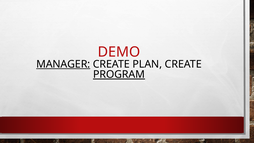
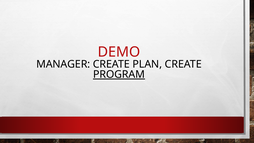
MANAGER underline: present -> none (63, 64)
